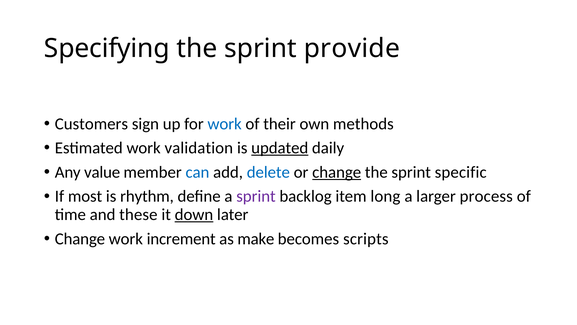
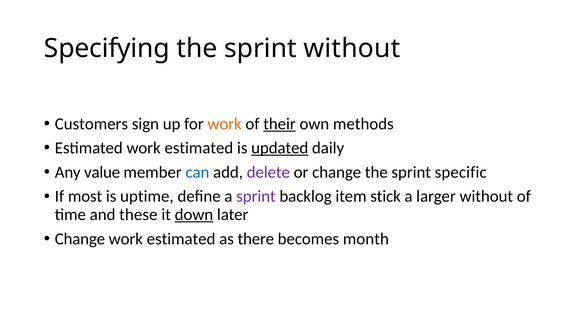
sprint provide: provide -> without (352, 48)
work colour: blue -> orange (225, 124)
their underline: none -> present (280, 124)
Estimated work validation: validation -> estimated (199, 148)
delete colour: blue -> purple (268, 172)
change underline: present -> none (337, 172)
rhythm: rhythm -> uptime (147, 196)
long: long -> stick (386, 196)
larger process: process -> without (486, 196)
increment: increment -> estimated (181, 238)
make: make -> there (256, 238)
scripts: scripts -> month (366, 238)
